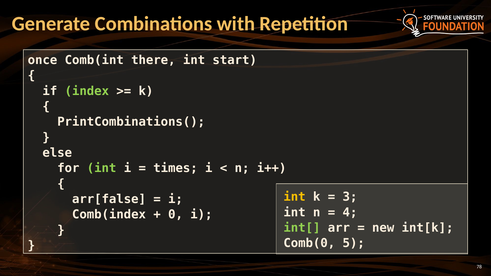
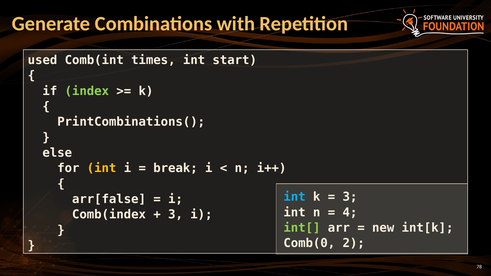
once: once -> used (43, 60)
there: there -> times (153, 60)
int colour: light green -> yellow (102, 168)
times: times -> break (176, 168)
int colour: yellow -> light blue (295, 197)
0: 0 -> 3 (176, 215)
5: 5 -> 2 (354, 243)
